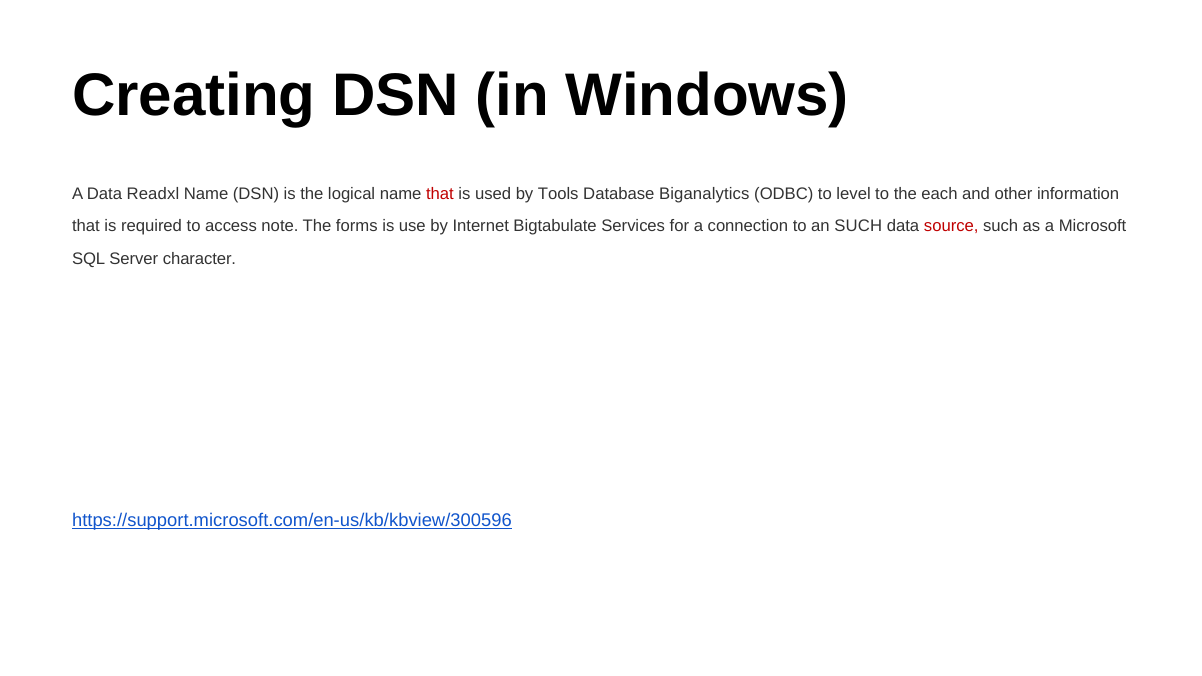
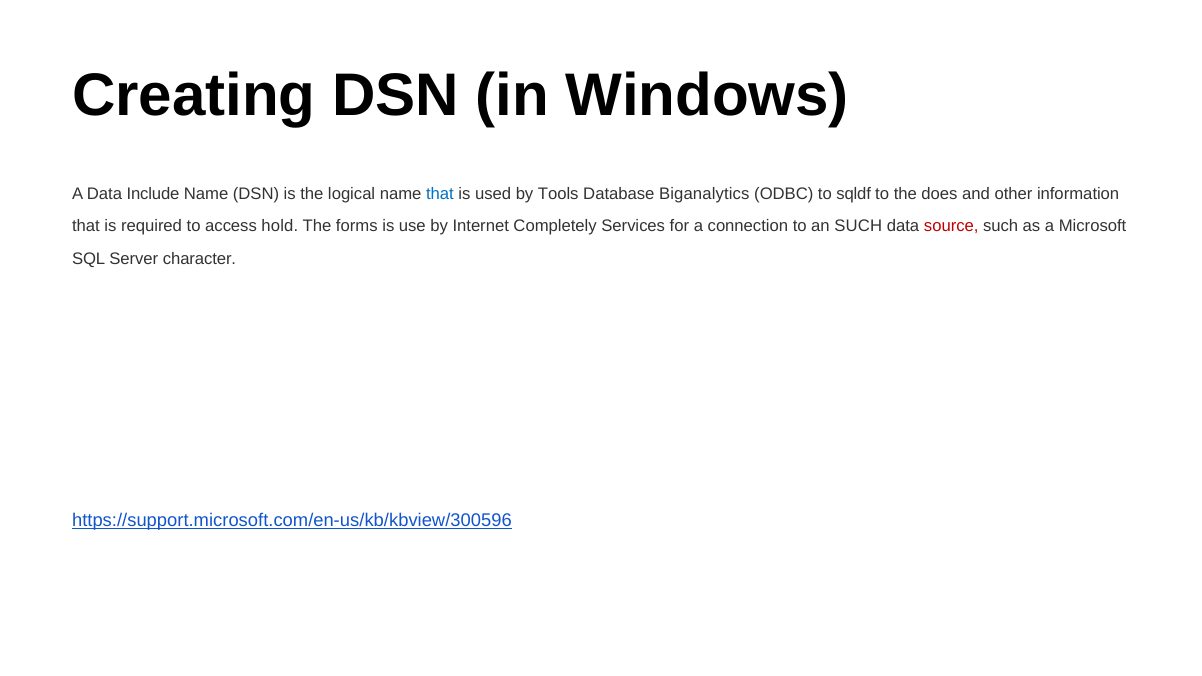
Readxl: Readxl -> Include (153, 194)
that colour: red -> blue (440, 194)
level: level -> sqldf (854, 194)
each: each -> does (940, 194)
note: note -> hold (280, 226)
Bigtabulate: Bigtabulate -> Completely (555, 226)
